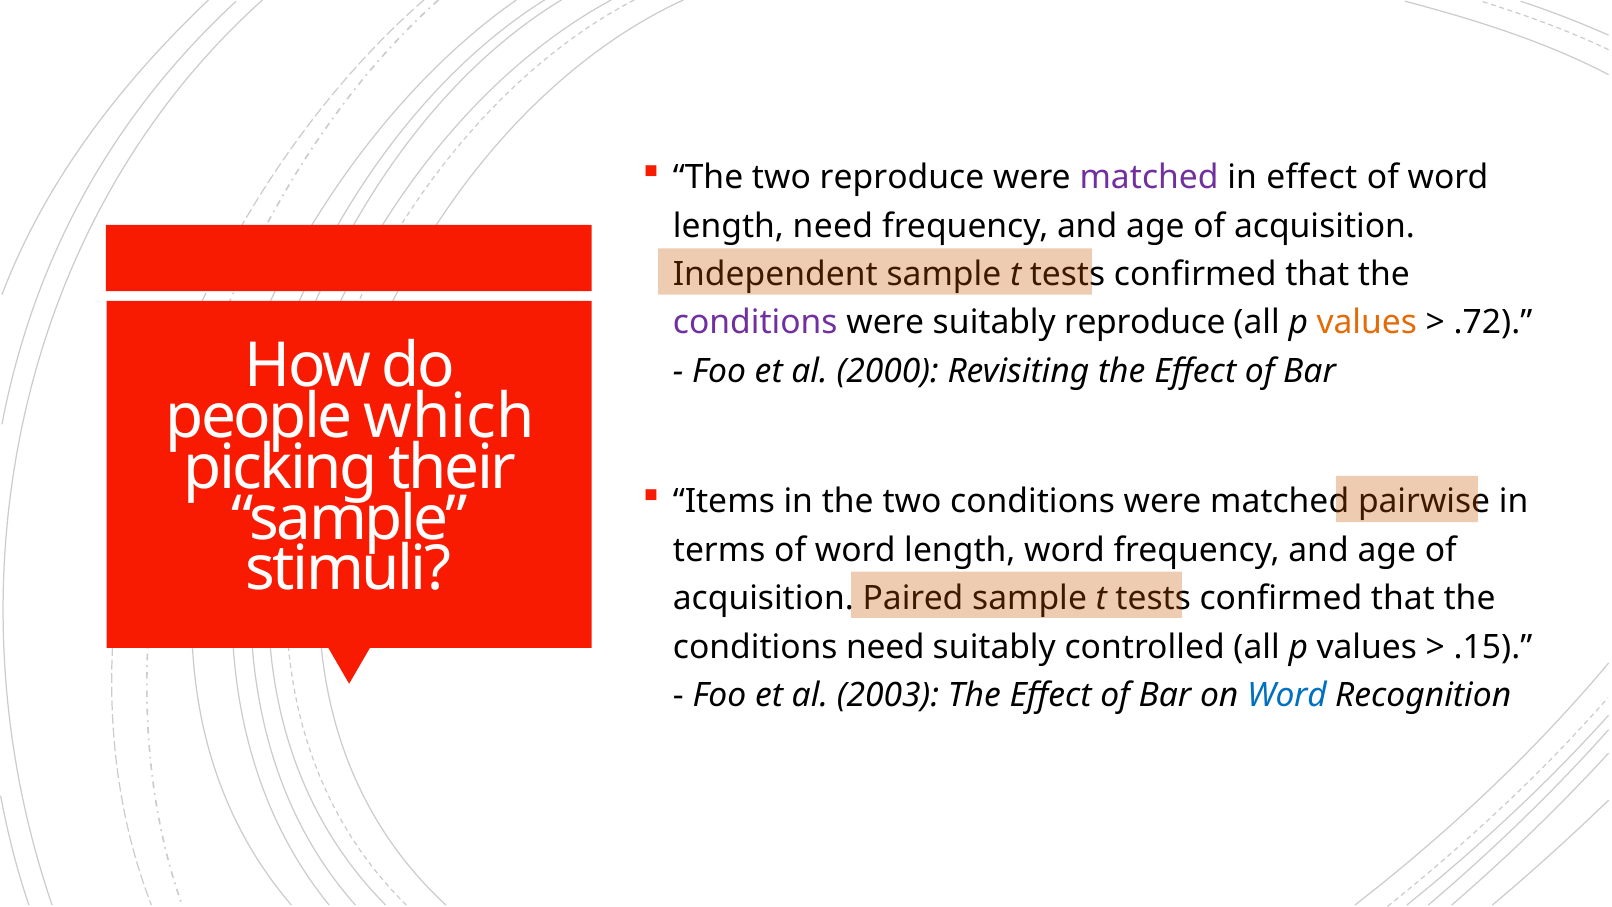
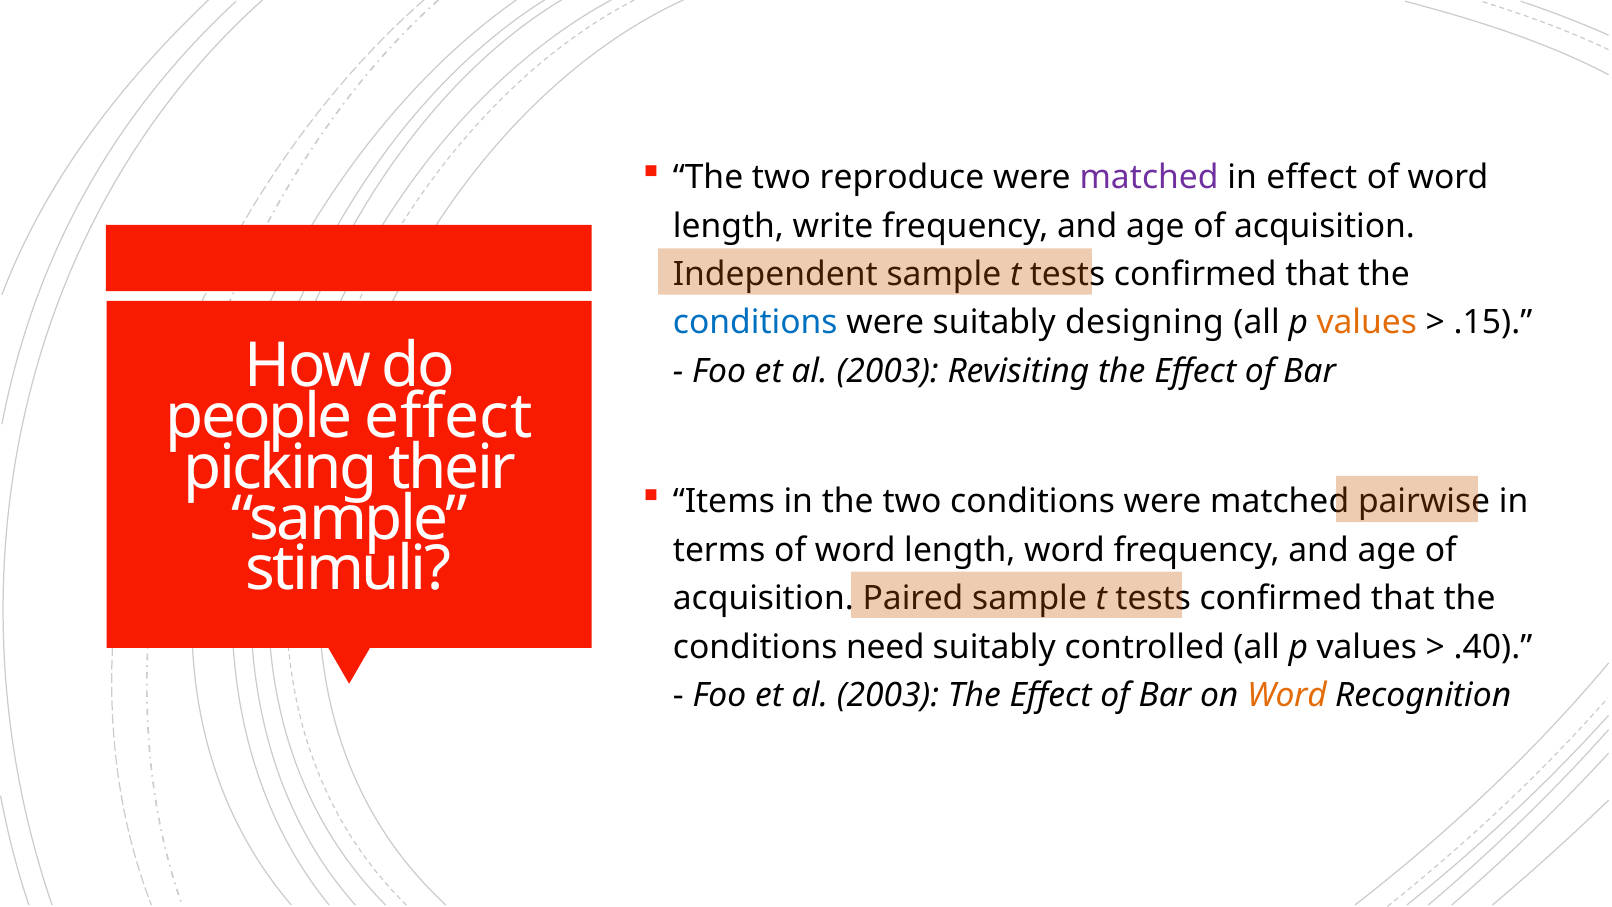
length need: need -> write (833, 226)
conditions colour: purple -> blue (755, 323)
suitably reproduce: reproduce -> designing (1145, 323)
.72: .72 -> .15 (1493, 323)
2000: 2000 -> 2003 (888, 371)
people which: which -> effect (449, 417)
.15: .15 -> .40 (1493, 647)
Word colour: blue -> orange (1287, 695)
